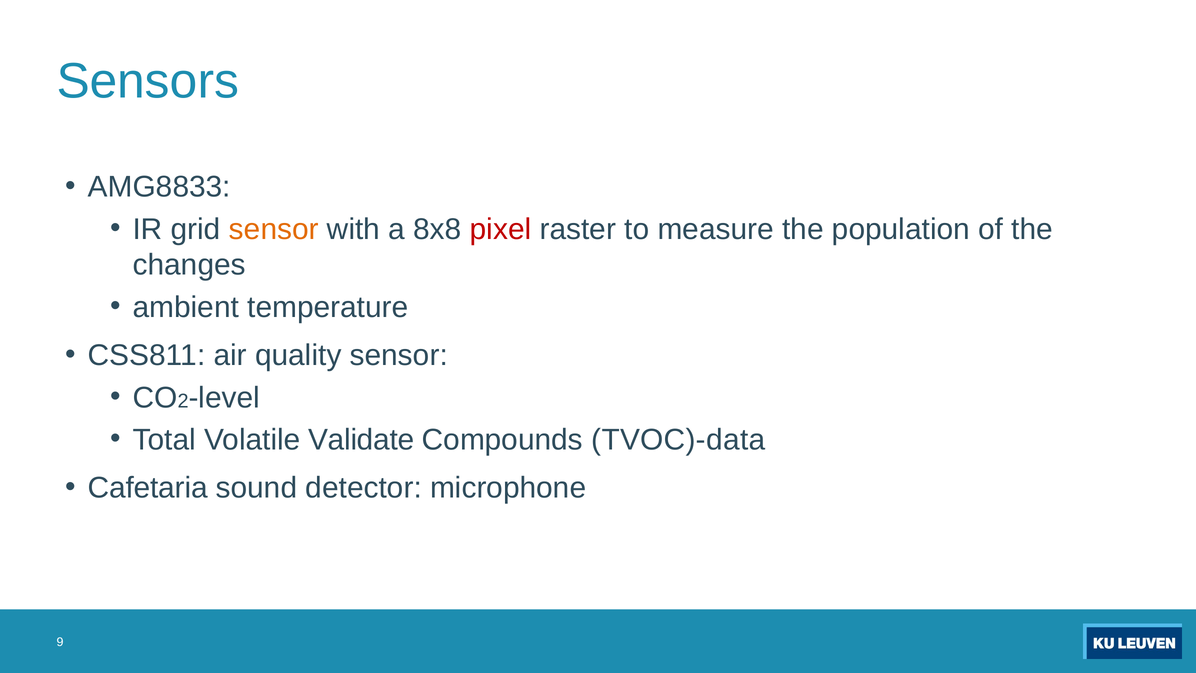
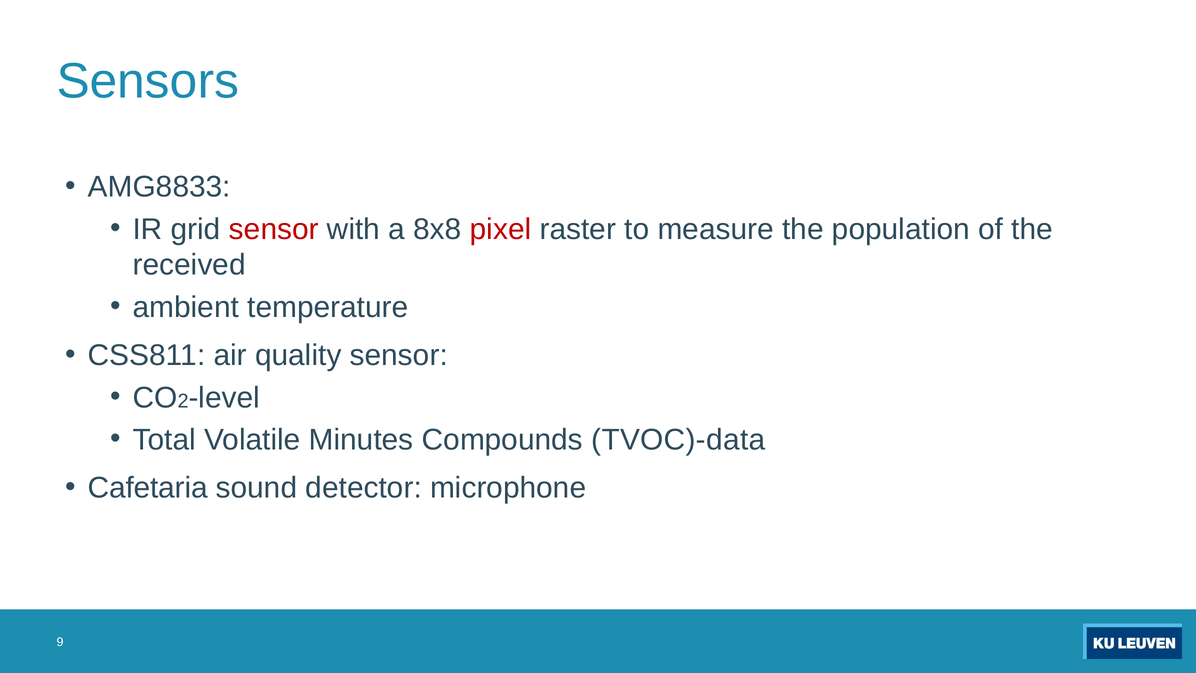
sensor colour: orange -> red (274, 229)
changes: changes -> received (189, 265)
Validate: Validate -> Minutes (361, 440)
